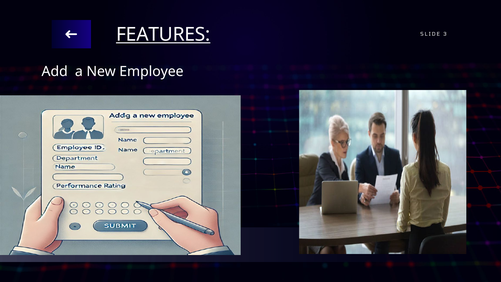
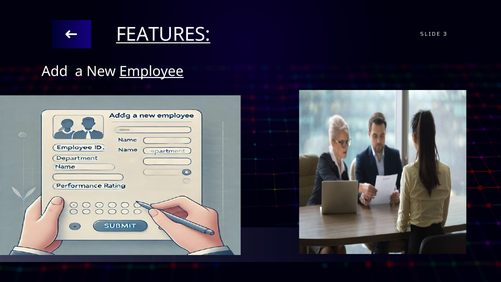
Employee underline: none -> present (151, 71)
